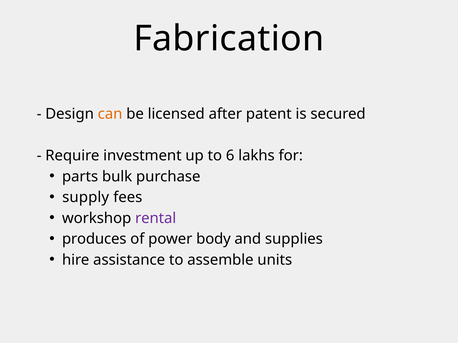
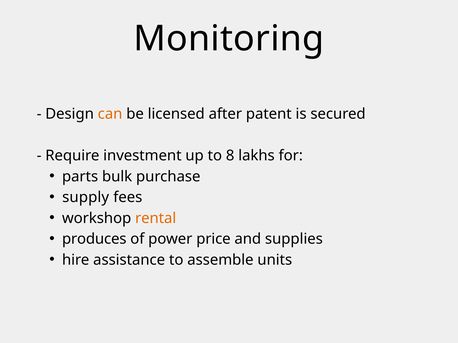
Fabrication: Fabrication -> Monitoring (229, 39)
6: 6 -> 8 (230, 156)
rental colour: purple -> orange (156, 218)
body: body -> price (213, 239)
